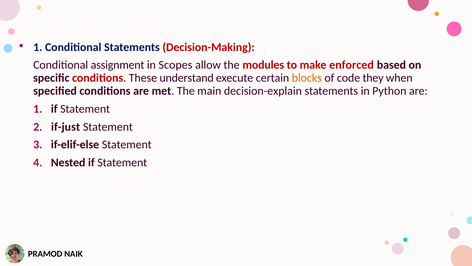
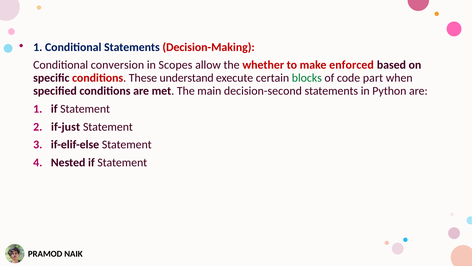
assignment: assignment -> conversion (117, 65)
modules: modules -> whether (263, 65)
blocks colour: orange -> green (307, 78)
they: they -> part (373, 78)
decision-explain: decision-explain -> decision-second (263, 91)
